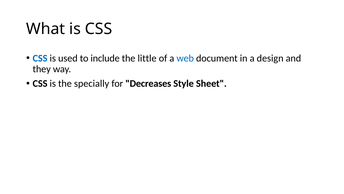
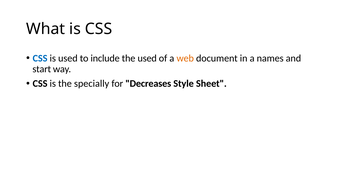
the little: little -> used (147, 58)
web colour: blue -> orange (185, 58)
design: design -> names (270, 58)
they: they -> start (42, 69)
